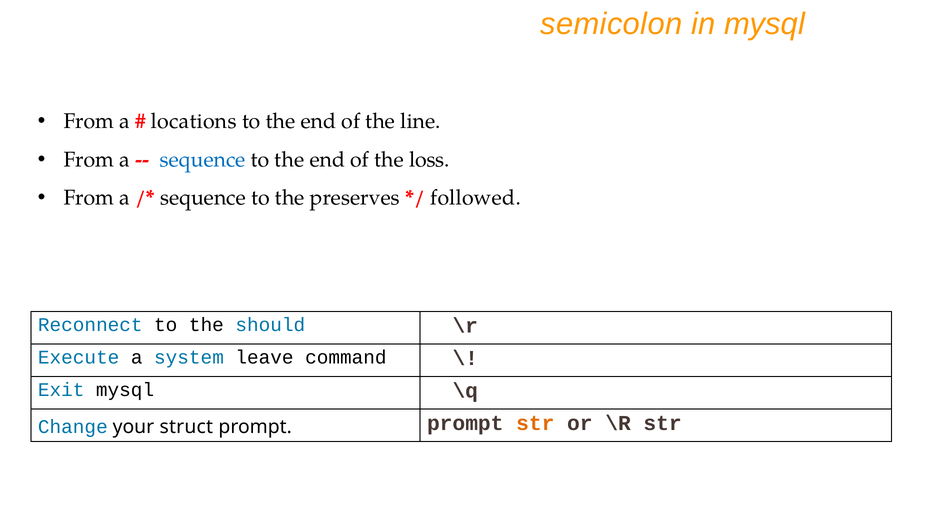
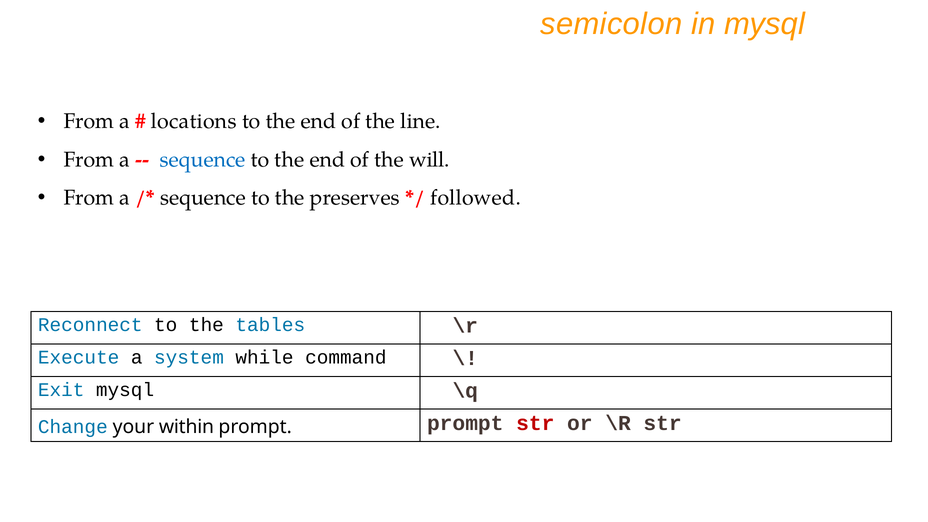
loss: loss -> will (429, 160)
should: should -> tables (270, 325)
leave: leave -> while (264, 357)
struct: struct -> within (186, 427)
str colour: orange -> red (535, 423)
